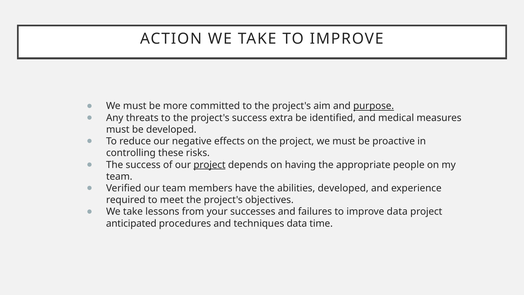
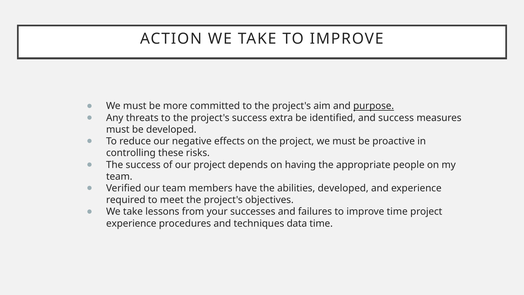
and medical: medical -> success (396, 118)
project underline: present -> none (210, 165)
improve data: data -> time (397, 212)
anticipated: anticipated -> experience (131, 223)
